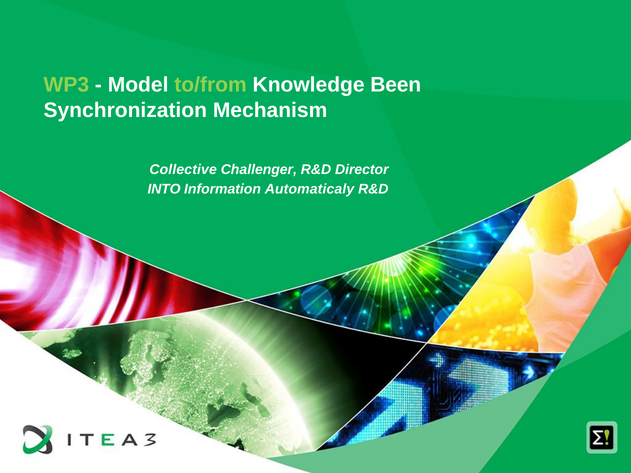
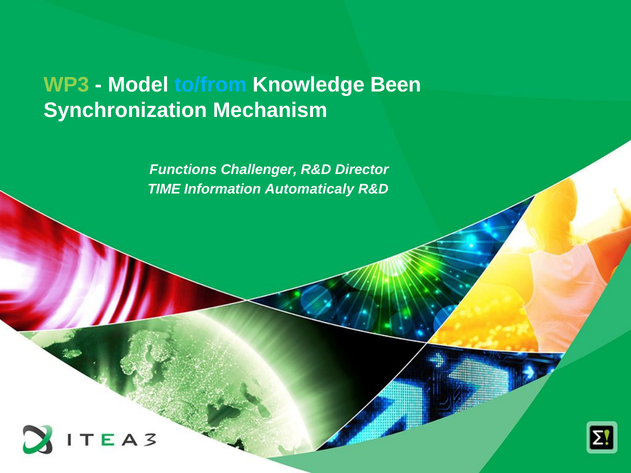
to/from colour: light green -> light blue (211, 85)
Collective: Collective -> Functions (183, 170)
INTO: INTO -> TIME (164, 189)
